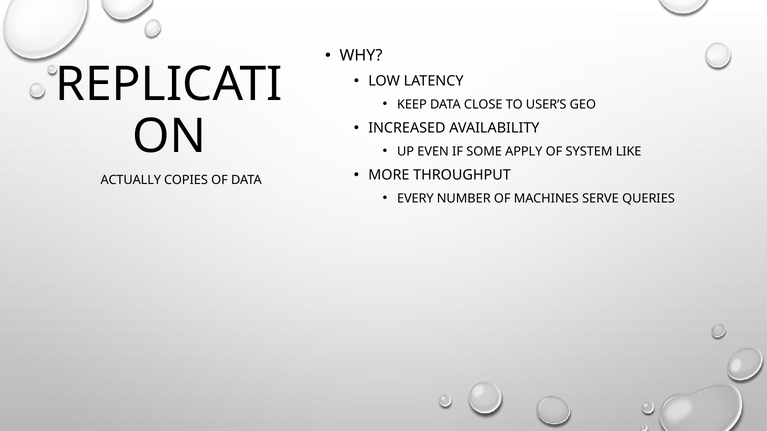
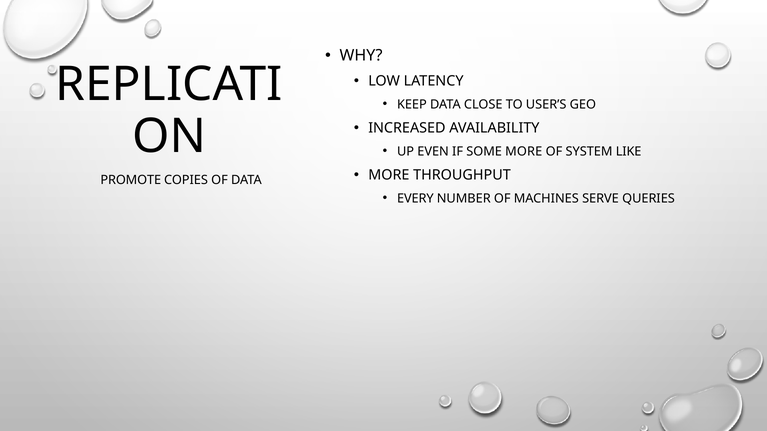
SOME APPLY: APPLY -> MORE (524, 152)
ACTUALLY: ACTUALLY -> PROMOTE (131, 180)
